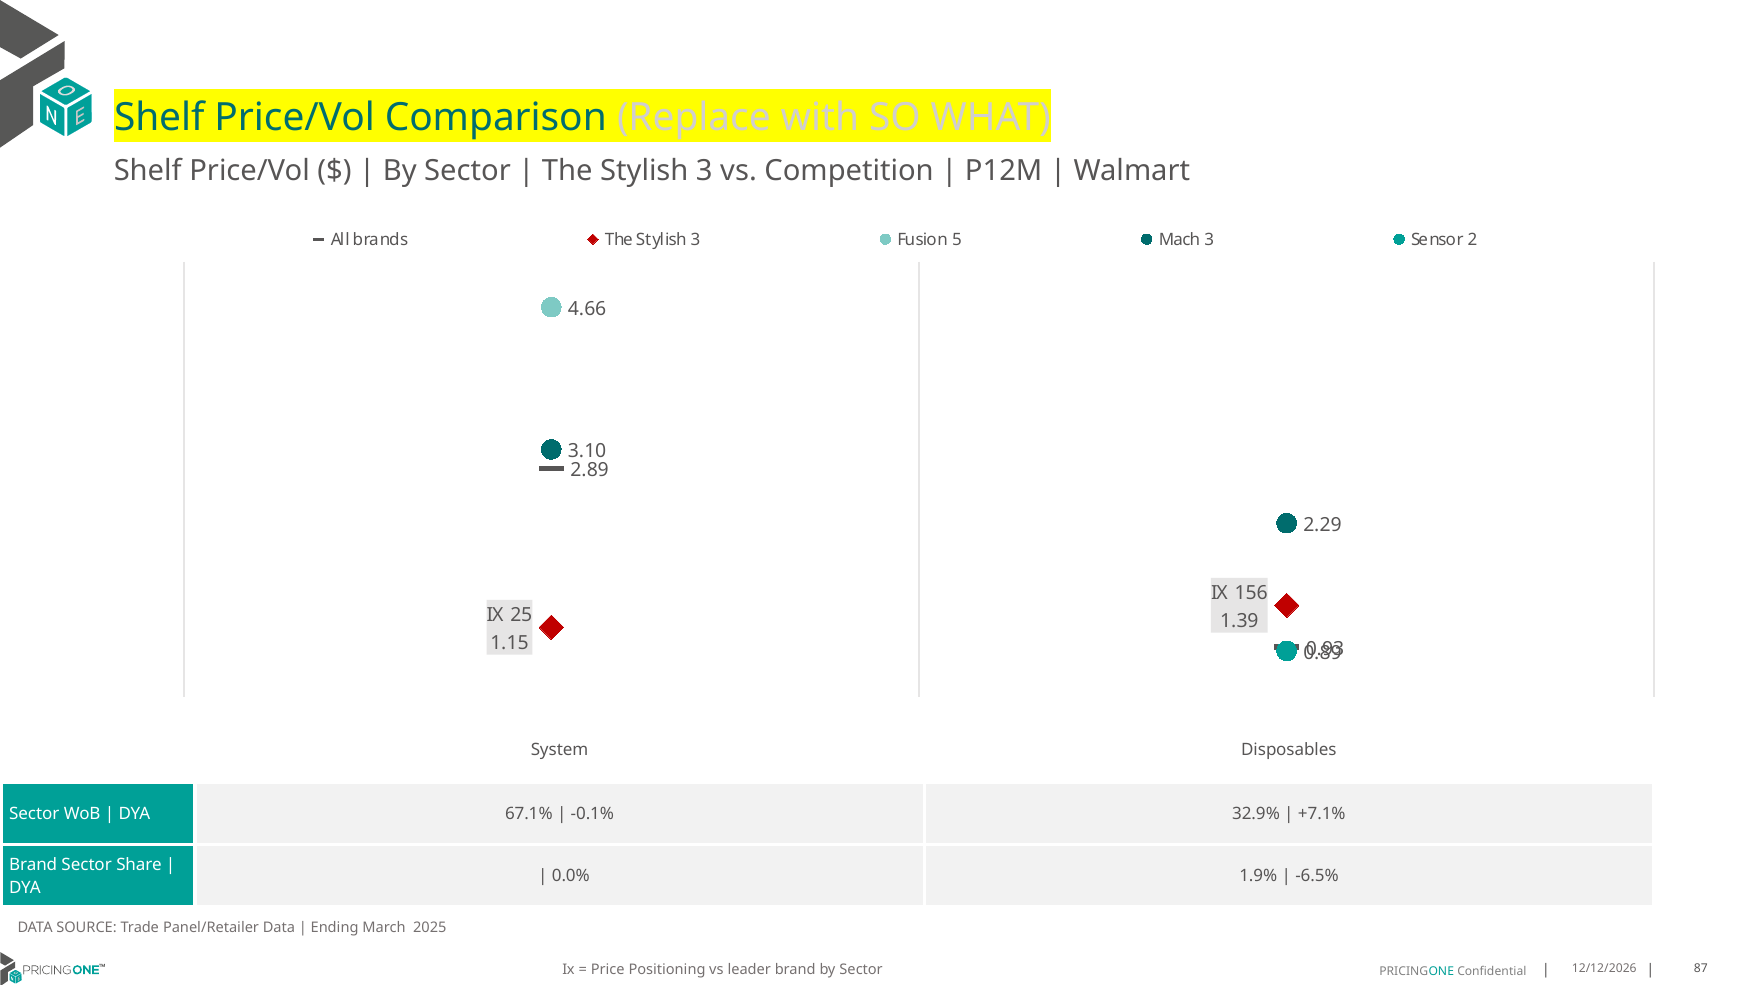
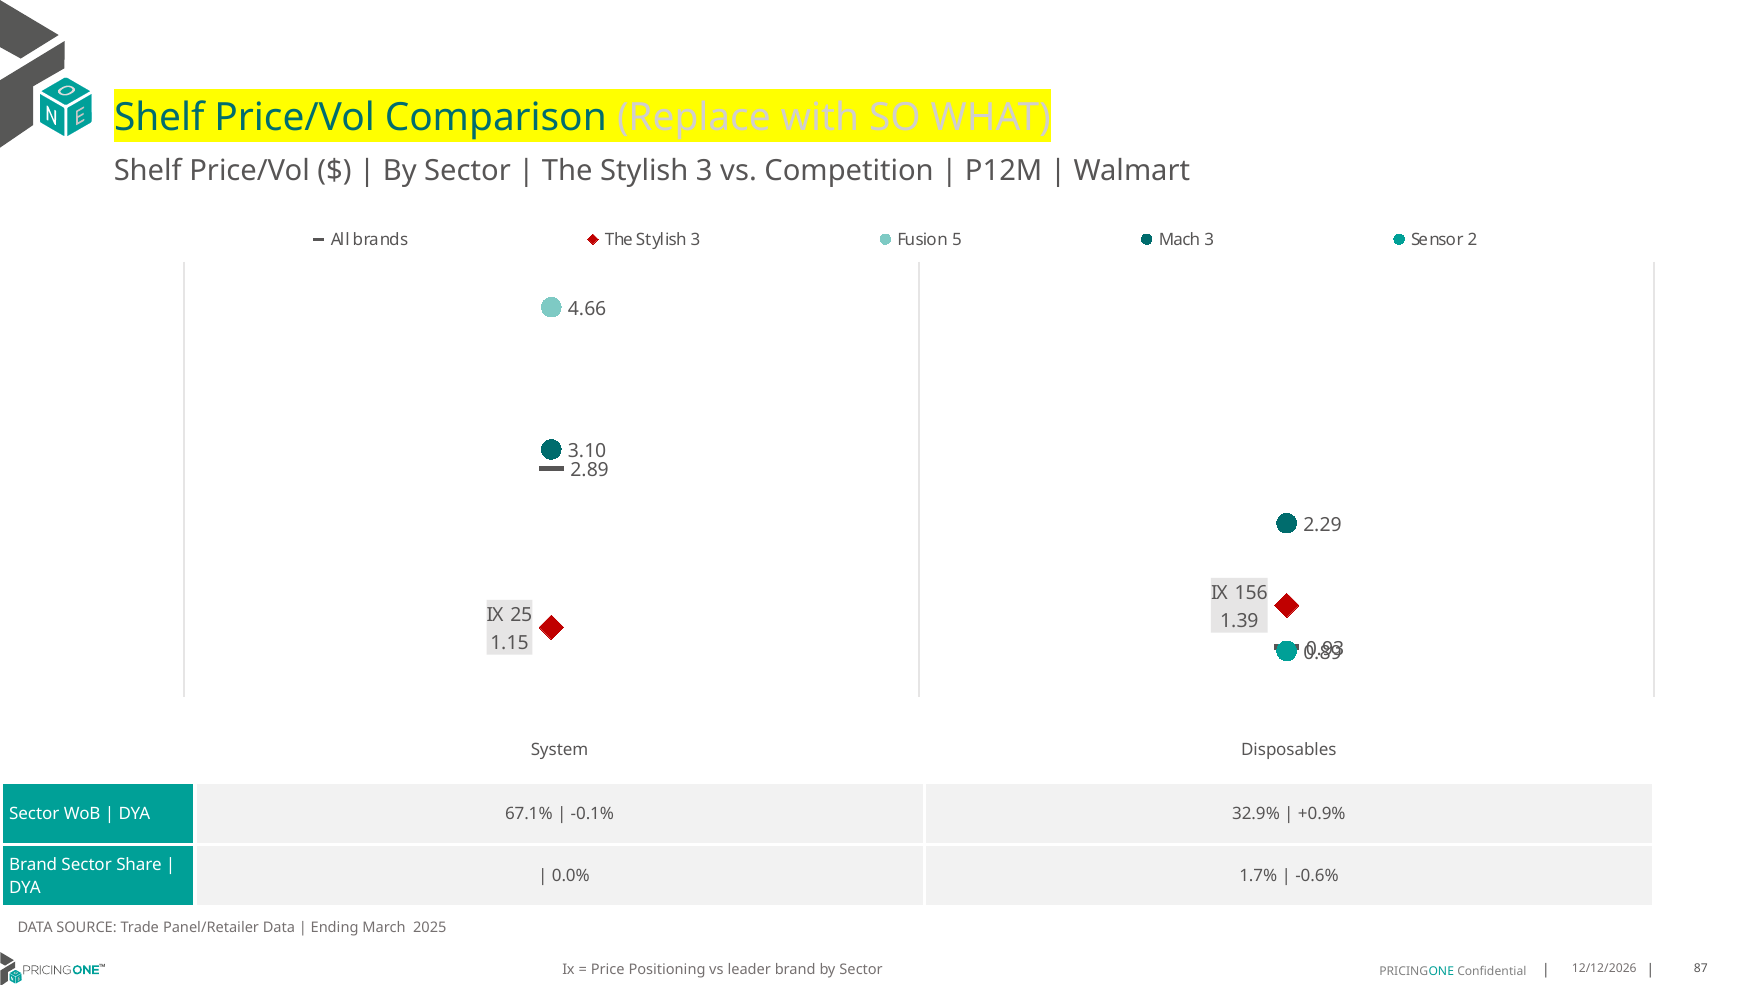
+7.1%: +7.1% -> +0.9% (1322, 814)
1.9%: 1.9% -> 1.7% (1258, 876)
-6.5%: -6.5% -> -0.6% (1317, 876)
